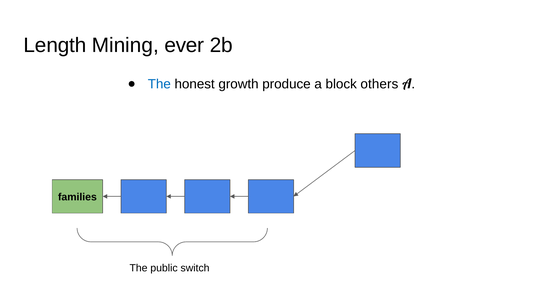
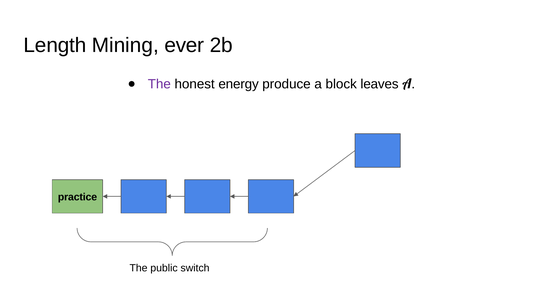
The colour: blue -> purple (159, 84)
growth: growth -> energy (239, 84)
others: others -> leaves (380, 84)
families: families -> practice (77, 197)
